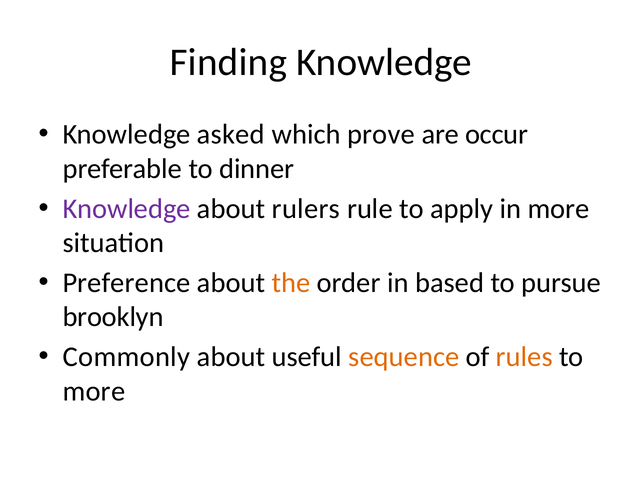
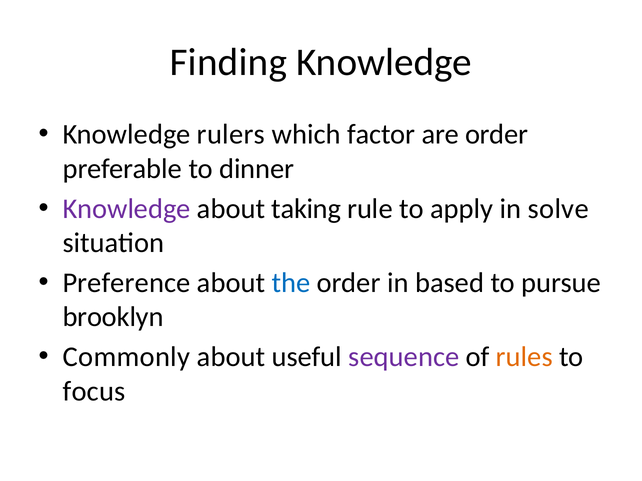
asked: asked -> rulers (231, 135)
prove: prove -> factor (381, 135)
are occur: occur -> order (497, 135)
rulers: rulers -> taking (306, 209)
in more: more -> solve (558, 209)
the colour: orange -> blue (291, 283)
sequence colour: orange -> purple (404, 357)
more: more -> focus (94, 392)
